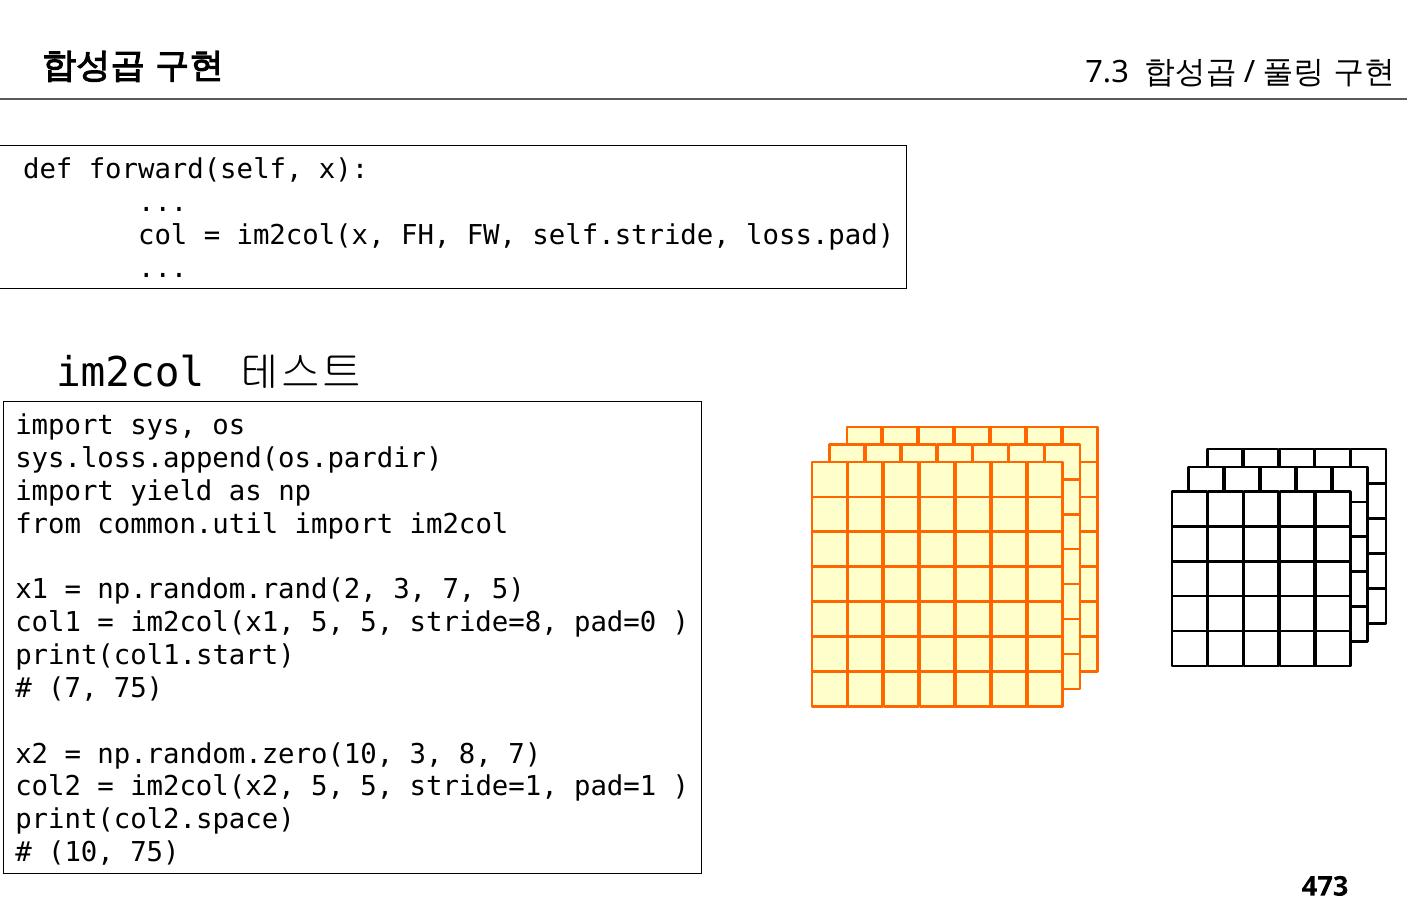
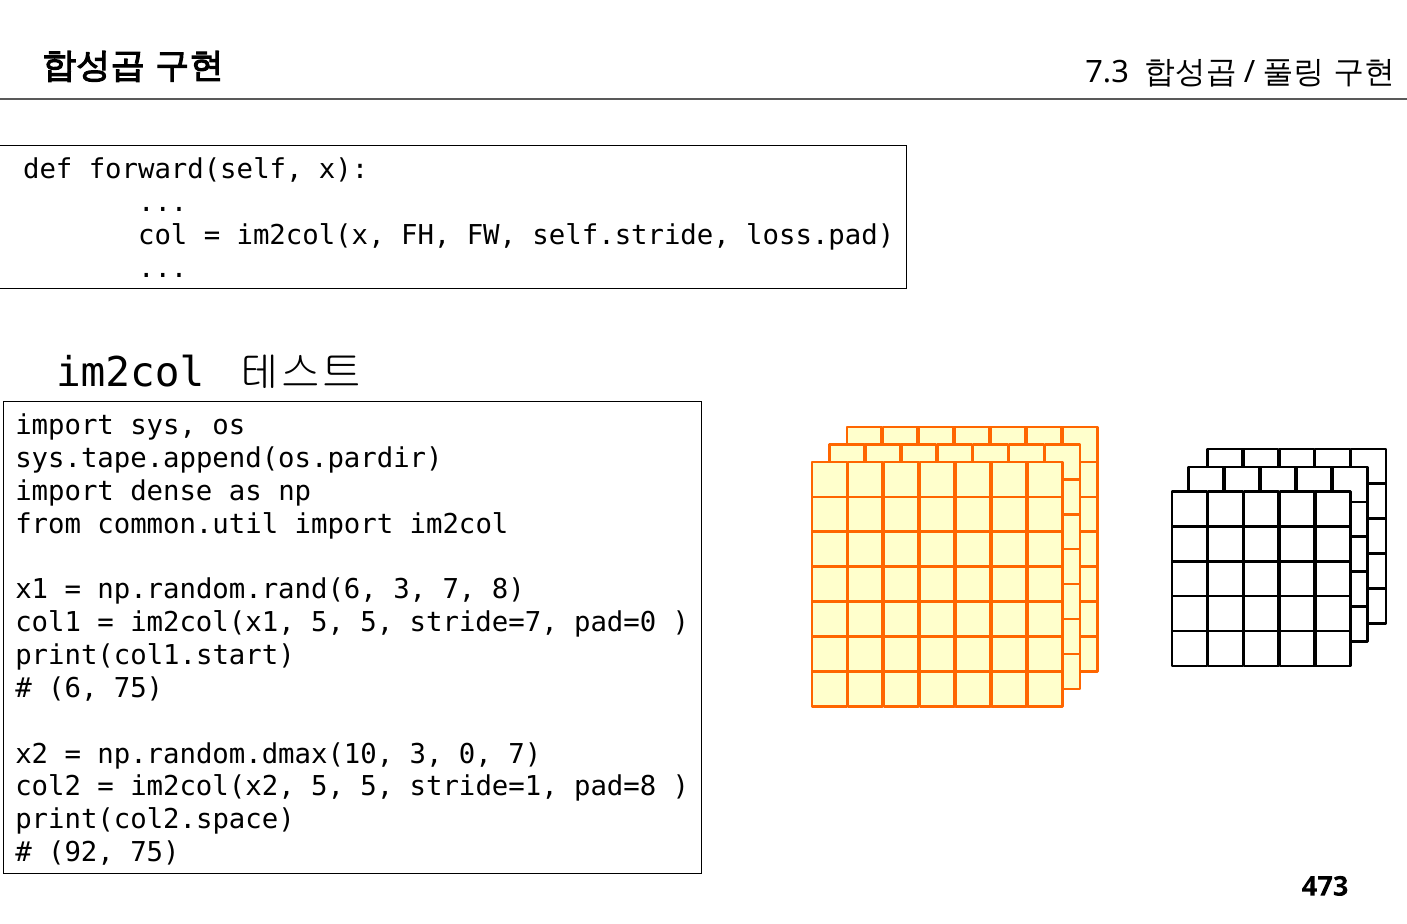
sys.loss.append(os.pardir: sys.loss.append(os.pardir -> sys.tape.append(os.pardir (229, 459)
yield: yield -> dense (171, 491)
np.random.rand(2: np.random.rand(2 -> np.random.rand(6 (237, 590)
7 5: 5 -> 8 (508, 590)
stride=8: stride=8 -> stride=7 (484, 623)
7: 7 -> 6 (73, 688)
np.random.zero(10: np.random.zero(10 -> np.random.dmax(10 (245, 754)
8: 8 -> 0 (475, 754)
pad=1: pad=1 -> pad=8 (615, 787)
10: 10 -> 92 (81, 853)
